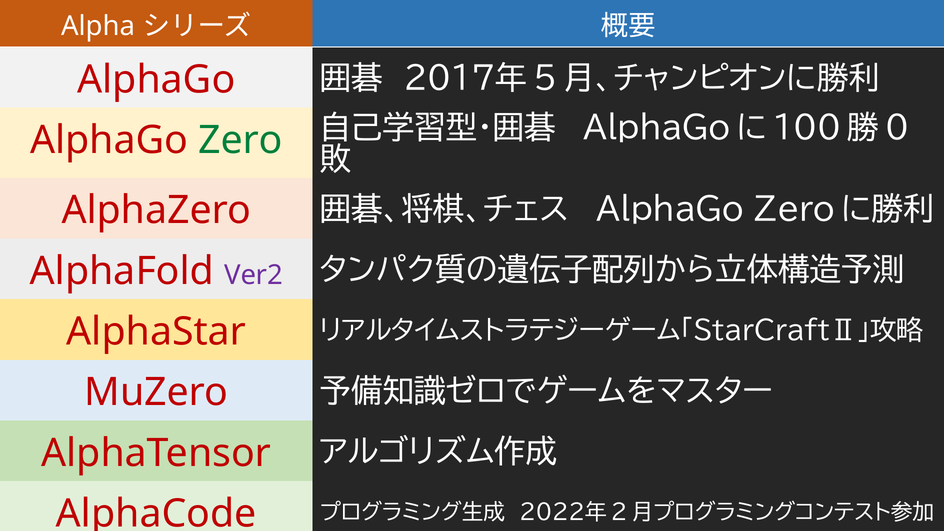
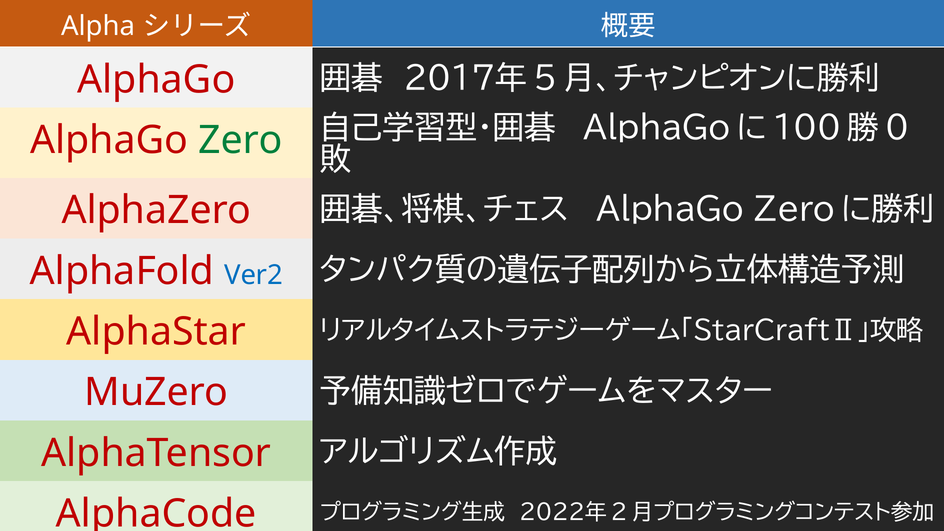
Ver2 colour: purple -> blue (254, 275)
